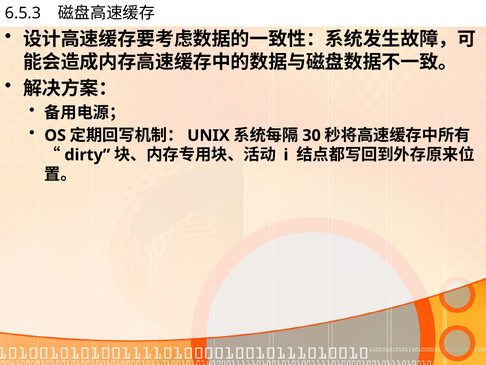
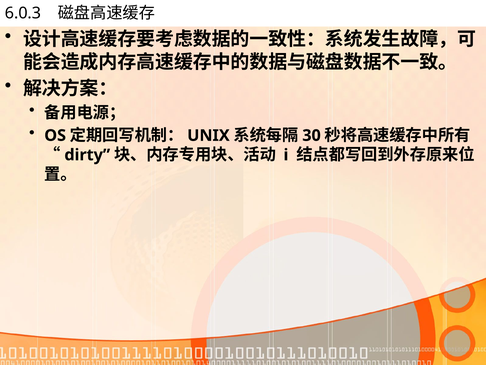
6.5.3: 6.5.3 -> 6.0.3 (23, 13)
